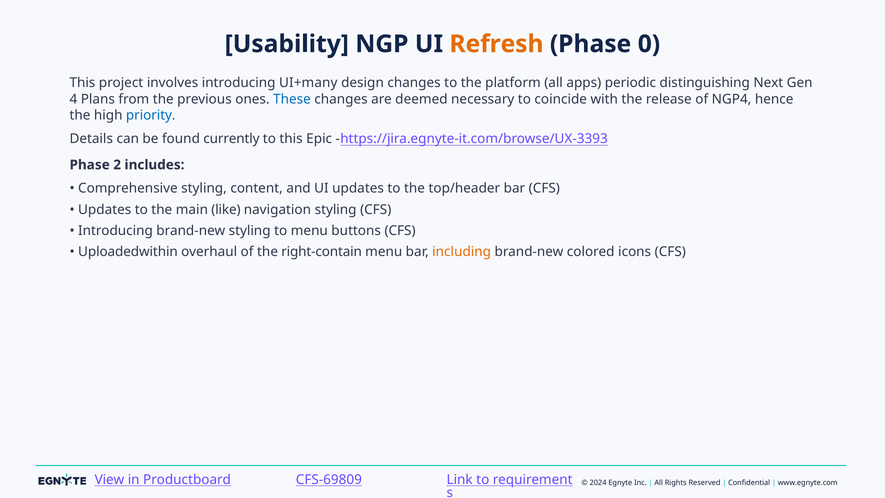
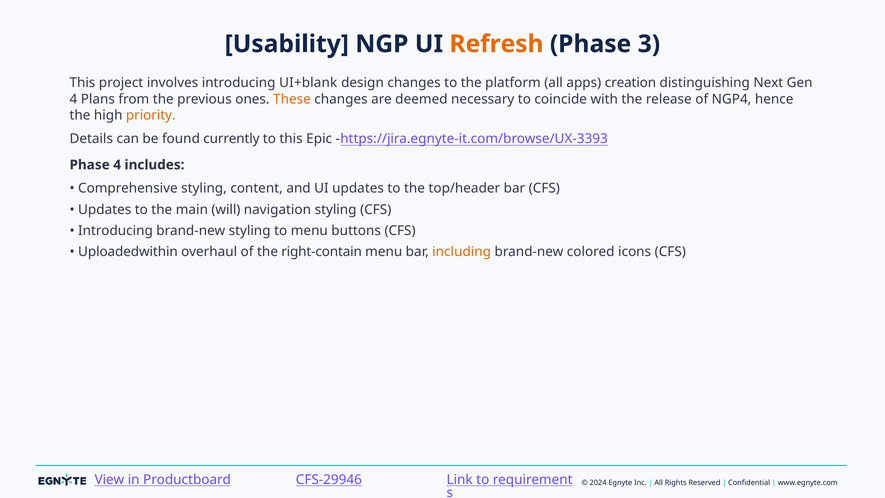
0: 0 -> 3 (649, 44)
UI+many: UI+many -> UI+blank (308, 83)
periodic: periodic -> creation (630, 83)
These colour: blue -> orange (292, 99)
priority colour: blue -> orange (151, 115)
Phase 2: 2 -> 4 (117, 165)
like: like -> will (226, 210)
CFS-69809: CFS-69809 -> CFS-29946 (329, 480)
